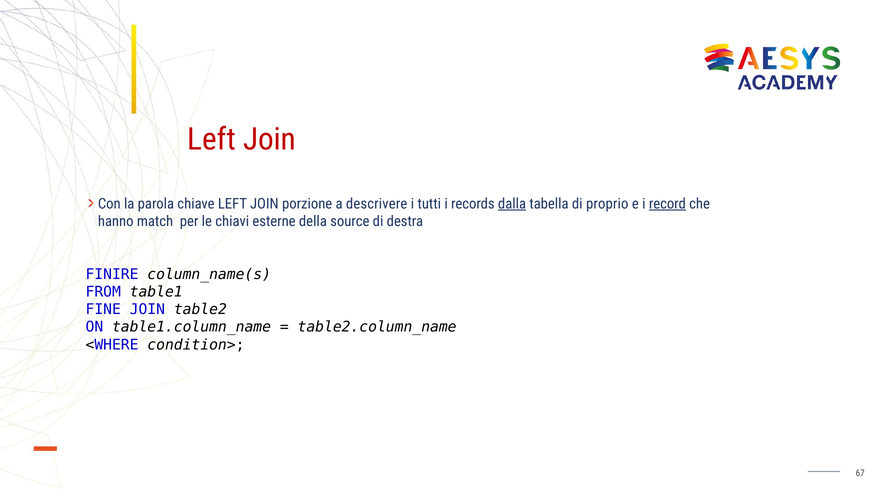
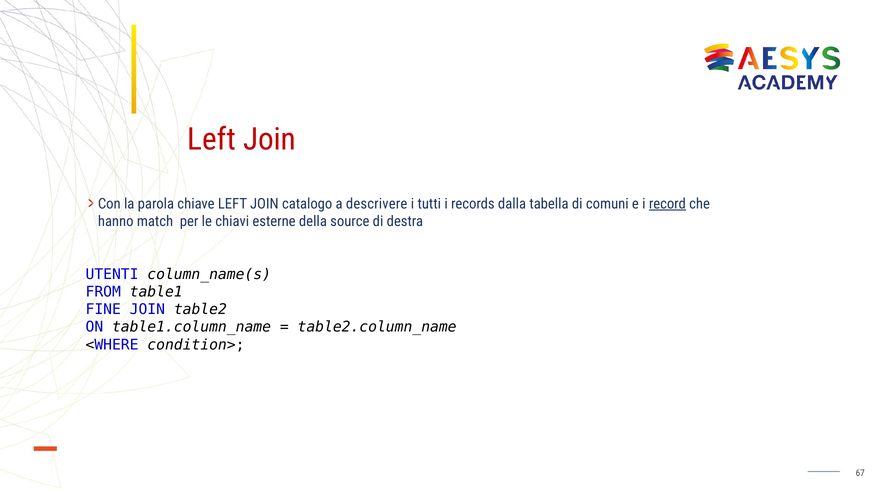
porzione: porzione -> catalogo (307, 204)
dalla underline: present -> none (512, 204)
proprio: proprio -> comuni (607, 204)
FINIRE: FINIRE -> UTENTI (112, 275)
